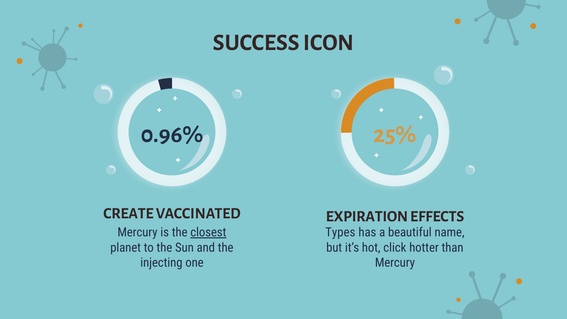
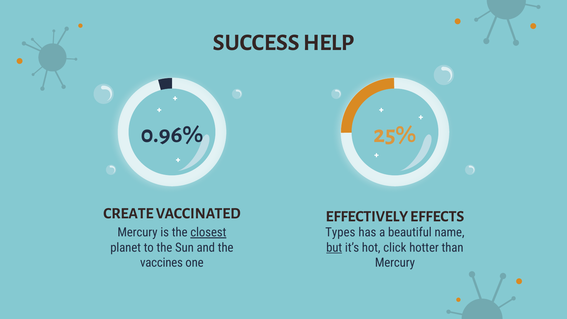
ICON: ICON -> HELP (329, 42)
EXPIRATION: EXPIRATION -> EFFECTIVELY (367, 216)
but underline: none -> present (334, 248)
injecting: injecting -> vaccines (161, 263)
